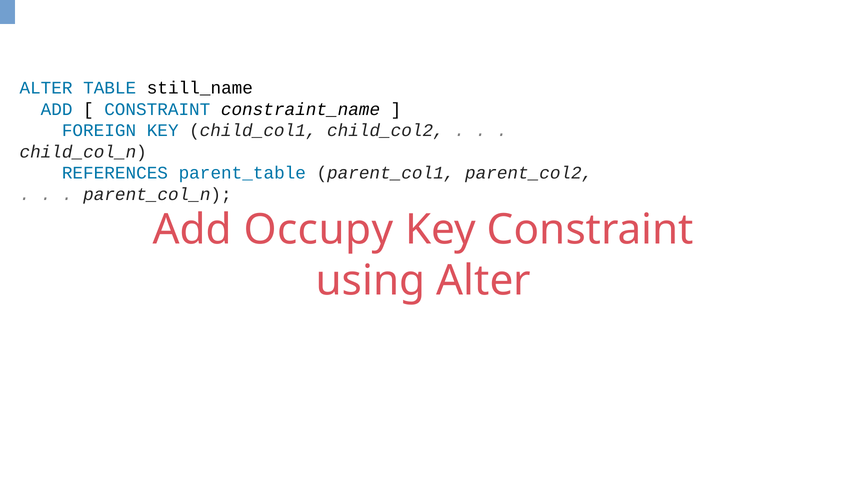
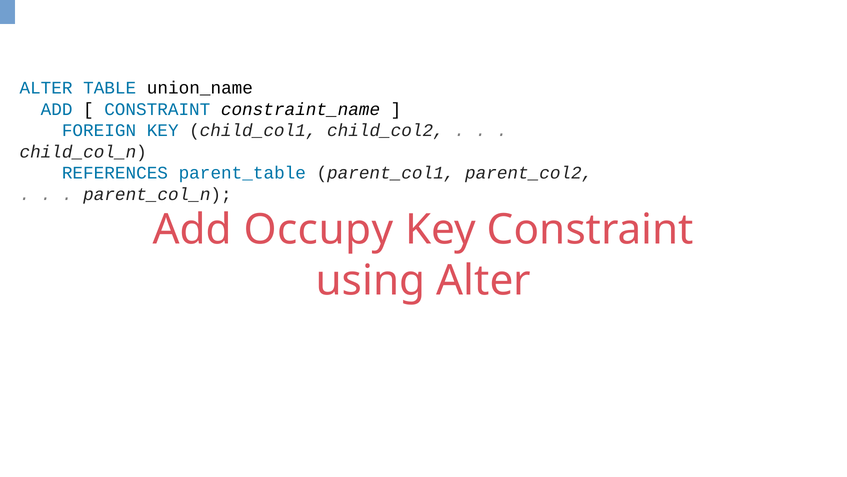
still_name: still_name -> union_name (200, 88)
